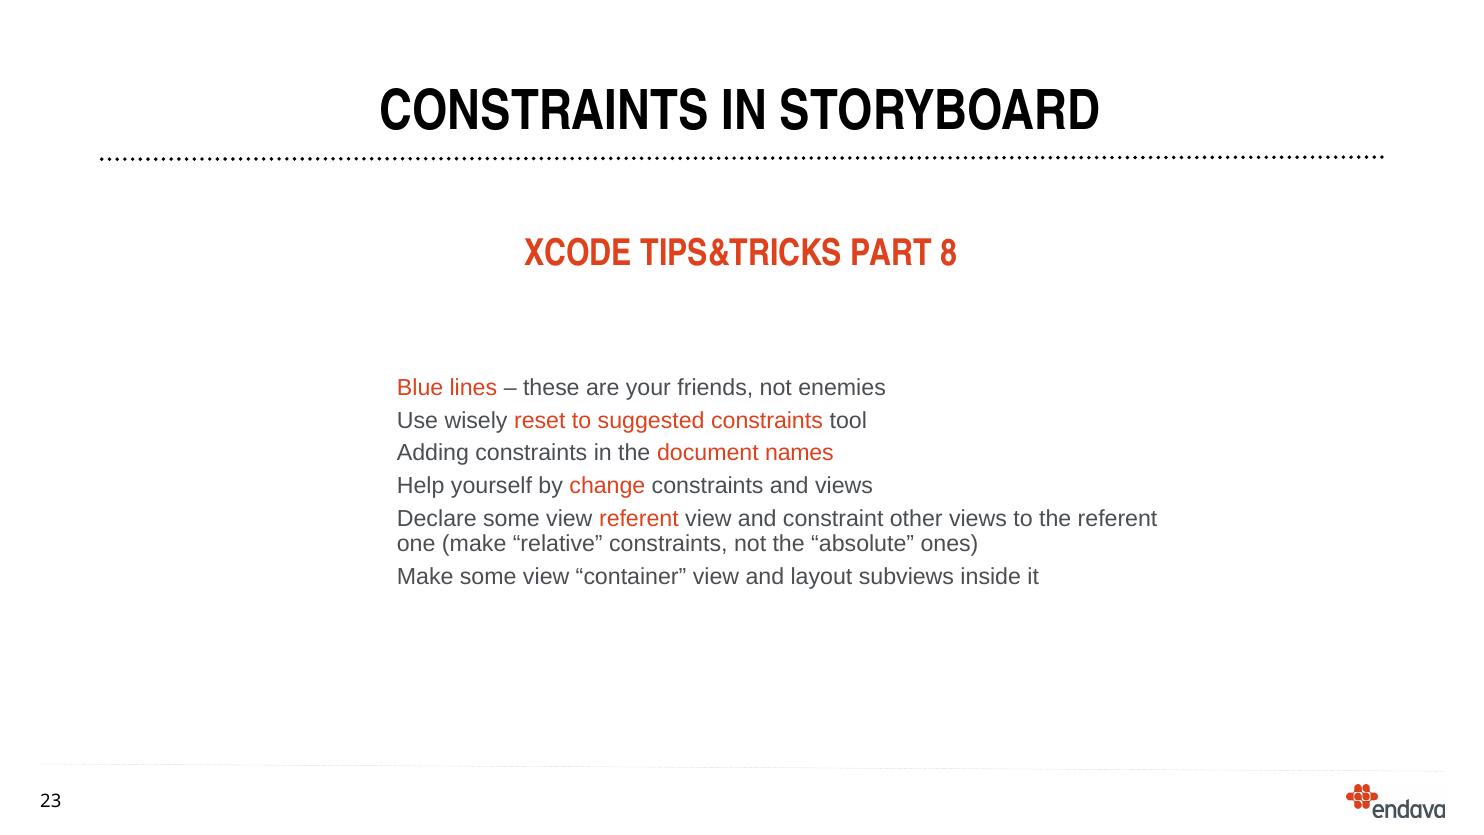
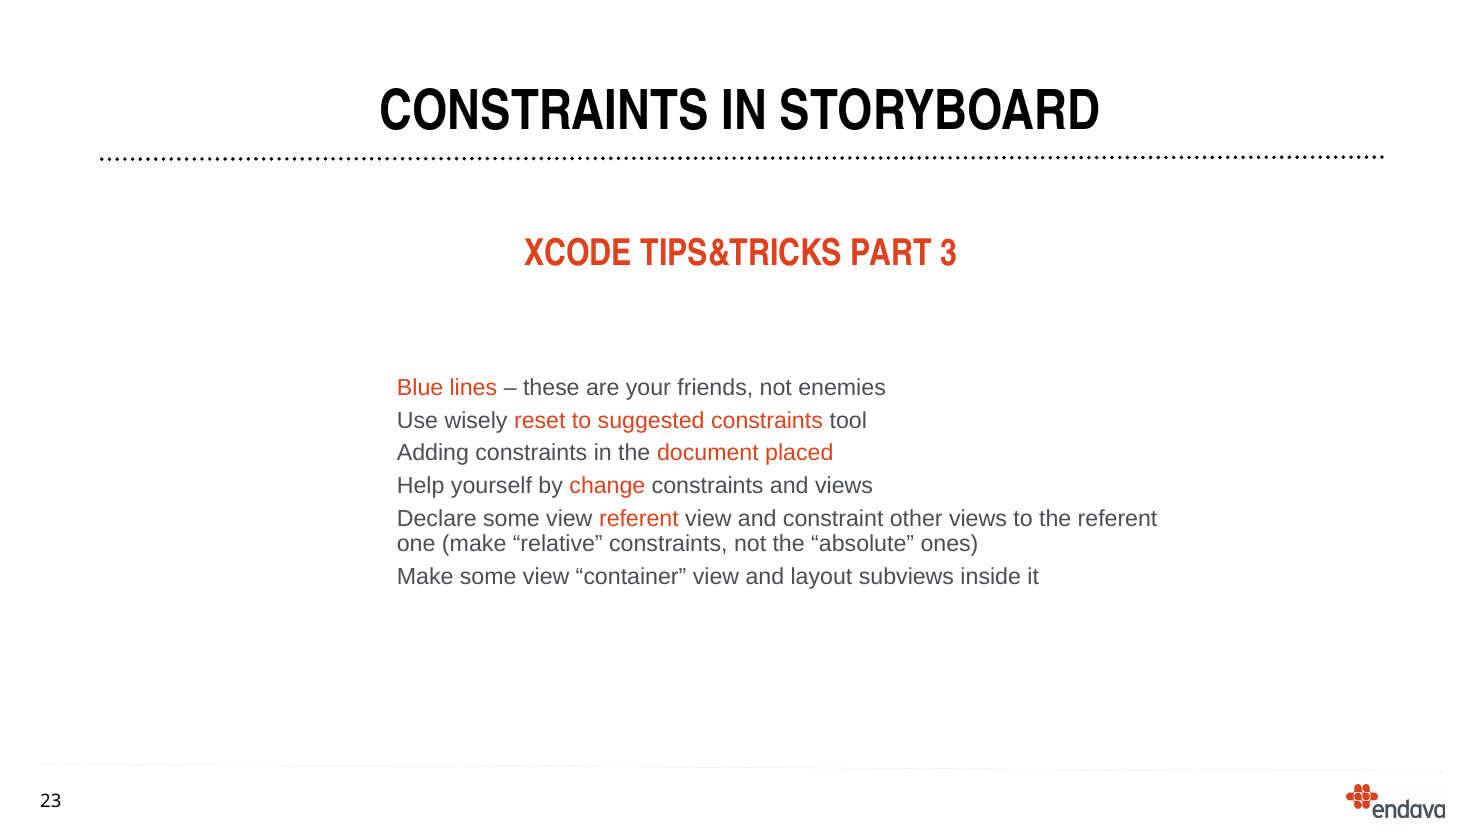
8: 8 -> 3 (949, 253)
names: names -> placed (799, 453)
